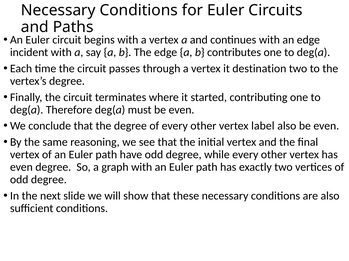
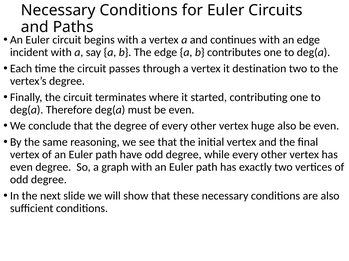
label: label -> huge (263, 126)
